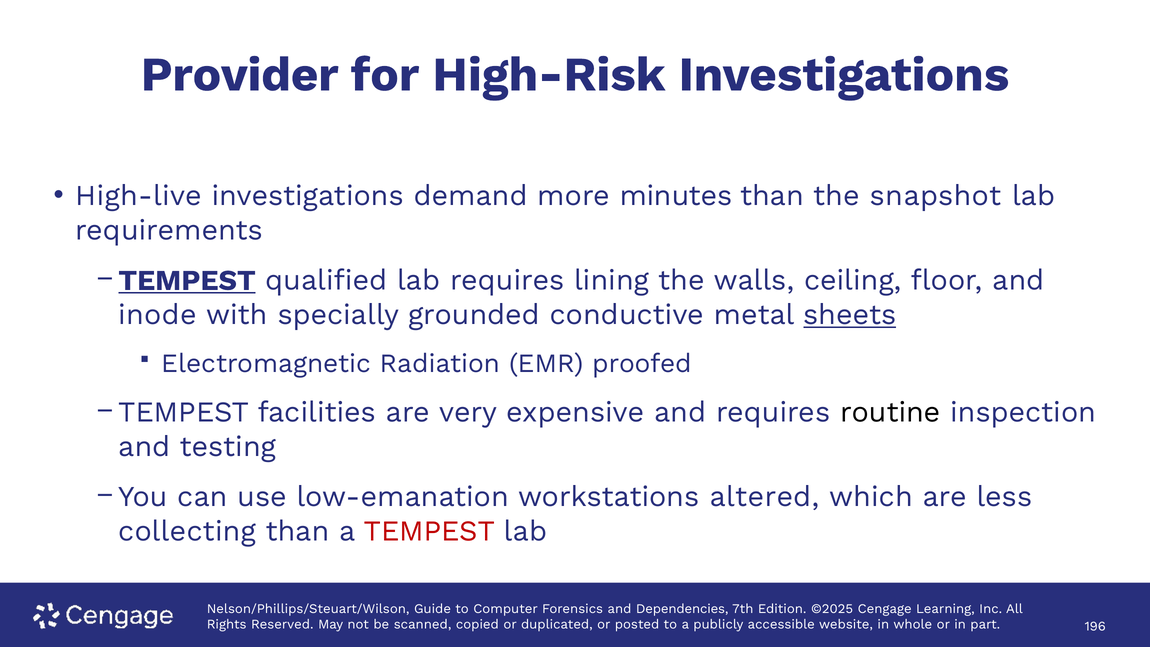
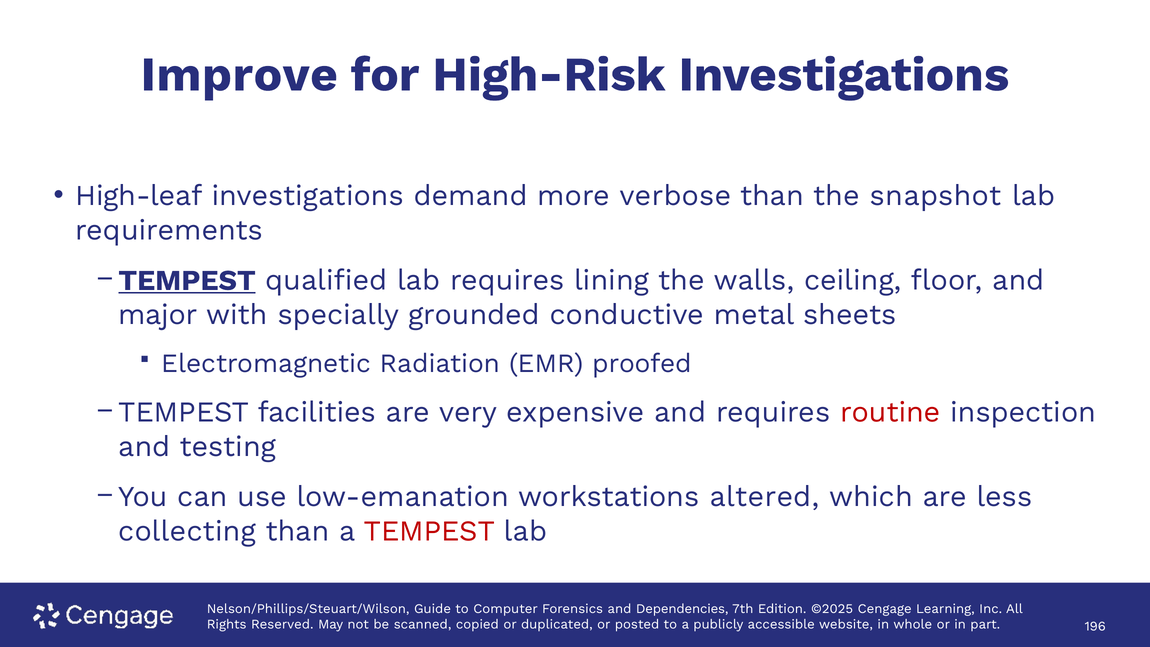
Provider: Provider -> Improve (239, 75)
High-live: High-live -> High-leaf (139, 196)
minutes: minutes -> verbose (676, 196)
inode: inode -> major (158, 315)
sheets underline: present -> none (850, 315)
routine colour: black -> red (890, 412)
